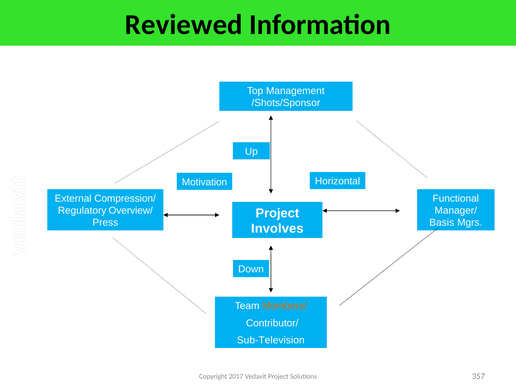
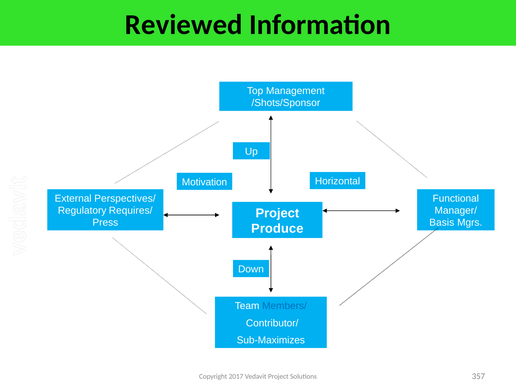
Compression/: Compression/ -> Perspectives/ (125, 198)
Overview/: Overview/ -> Requires/ (131, 211)
Involves: Involves -> Produce (277, 229)
Members/ colour: orange -> blue (285, 306)
Sub-Television: Sub-Television -> Sub-Maximizes (271, 340)
